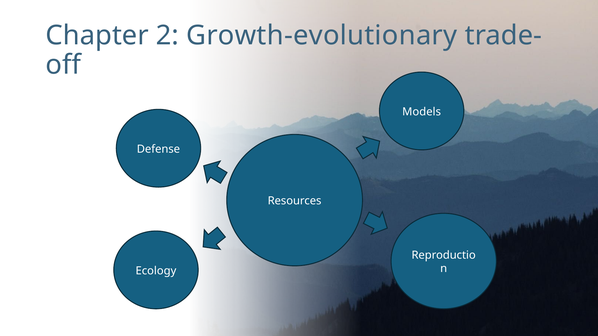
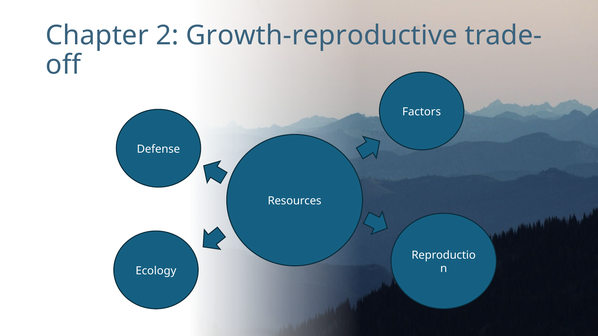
Growth-evolutionary: Growth-evolutionary -> Growth-reproductive (322, 35)
Models: Models -> Factors (422, 112)
